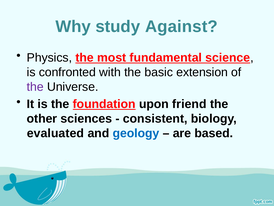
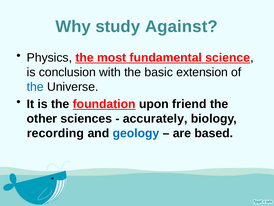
confronted: confronted -> conclusion (67, 72)
the colour: purple -> blue (35, 87)
consistent: consistent -> accurately (155, 118)
evaluated: evaluated -> recording (55, 133)
